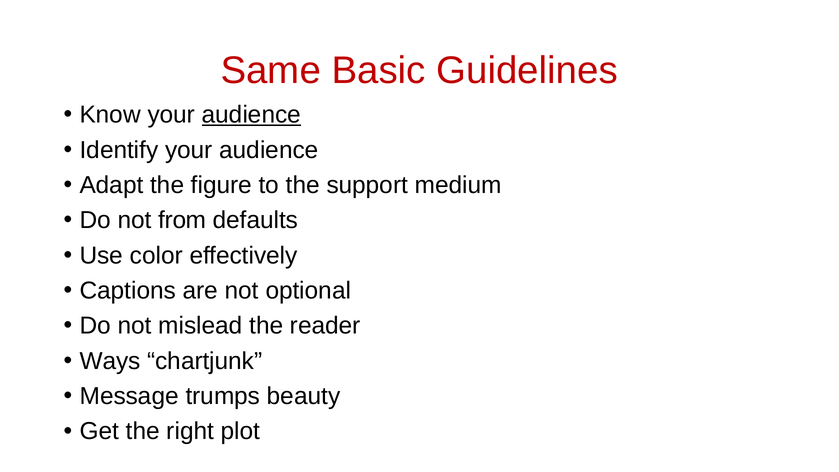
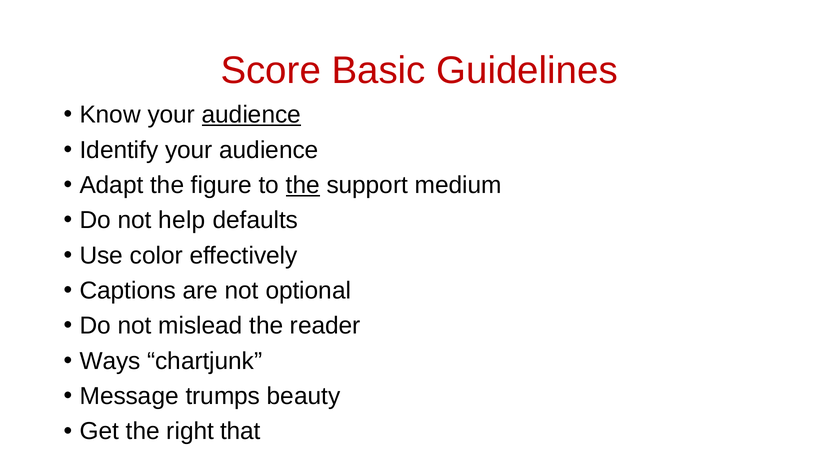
Same: Same -> Score (271, 70)
the underline: none -> present (303, 185)
from: from -> help (182, 220)
plot: plot -> that (240, 431)
